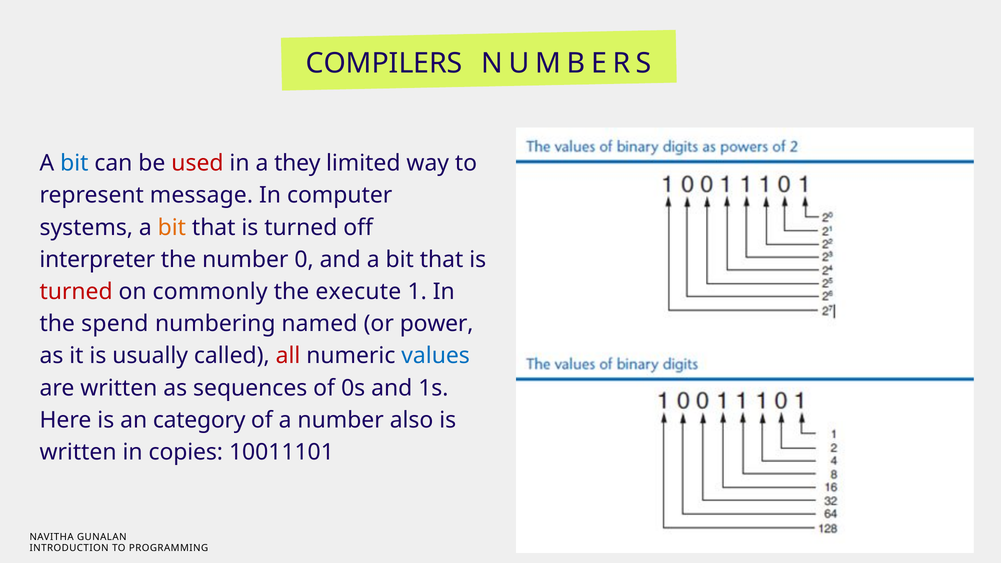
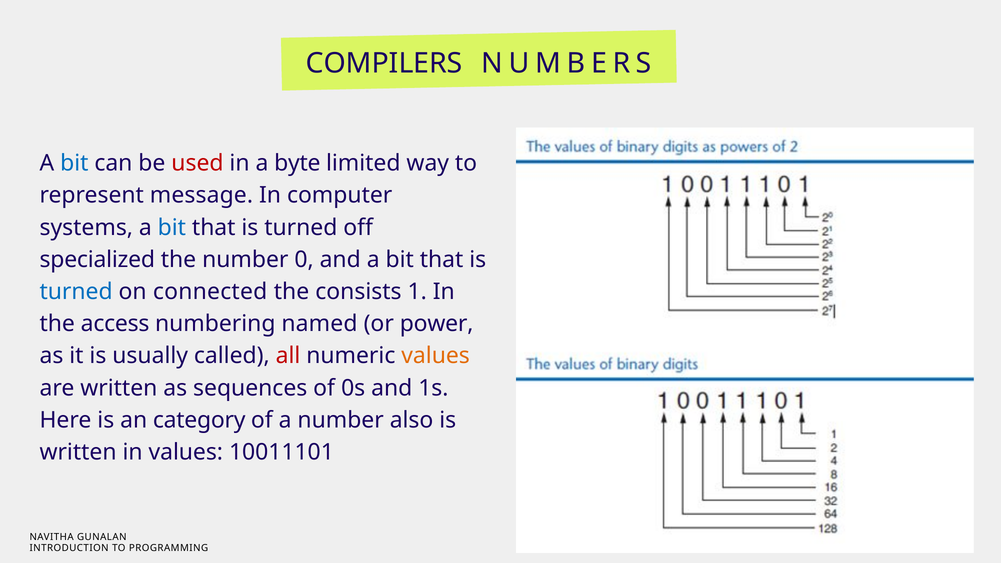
they: they -> byte (297, 163)
bit colour: orange -> blue (172, 227)
interpreter: interpreter -> specialized (97, 260)
turned colour: red -> blue (76, 292)
commonly: commonly -> connected (210, 292)
execute: execute -> consists (358, 292)
spend: spend -> access (115, 324)
values colour: blue -> orange (436, 356)
in copies: copies -> values (186, 452)
